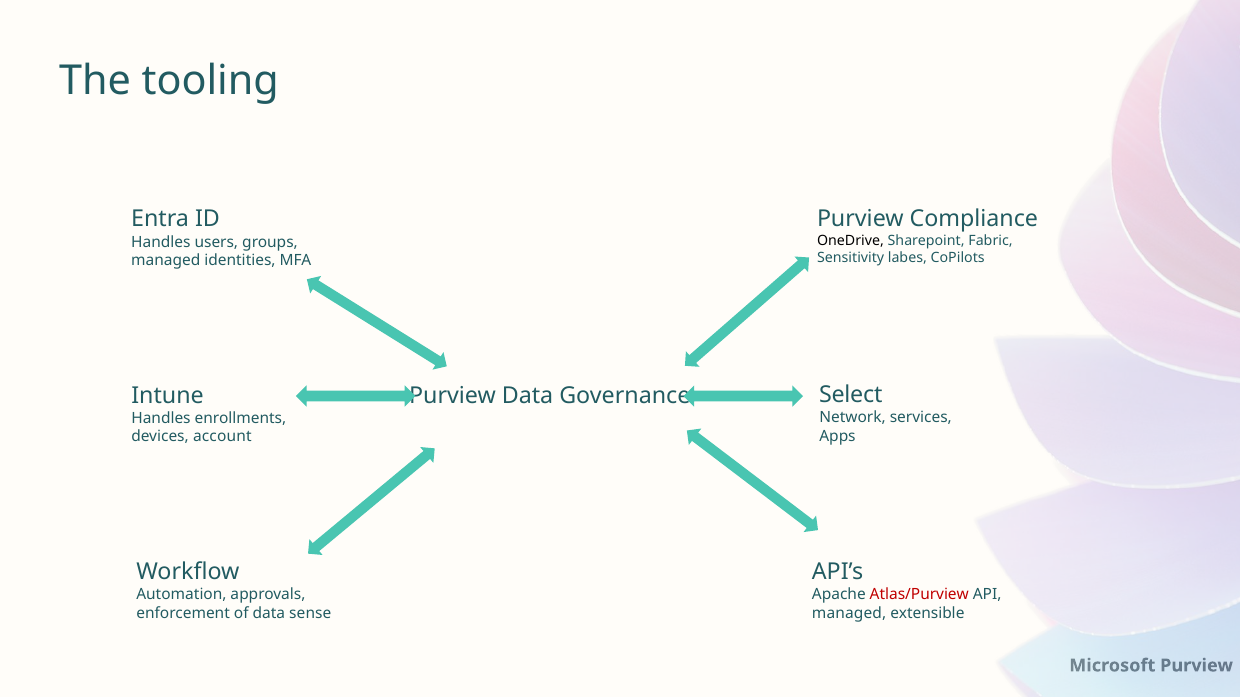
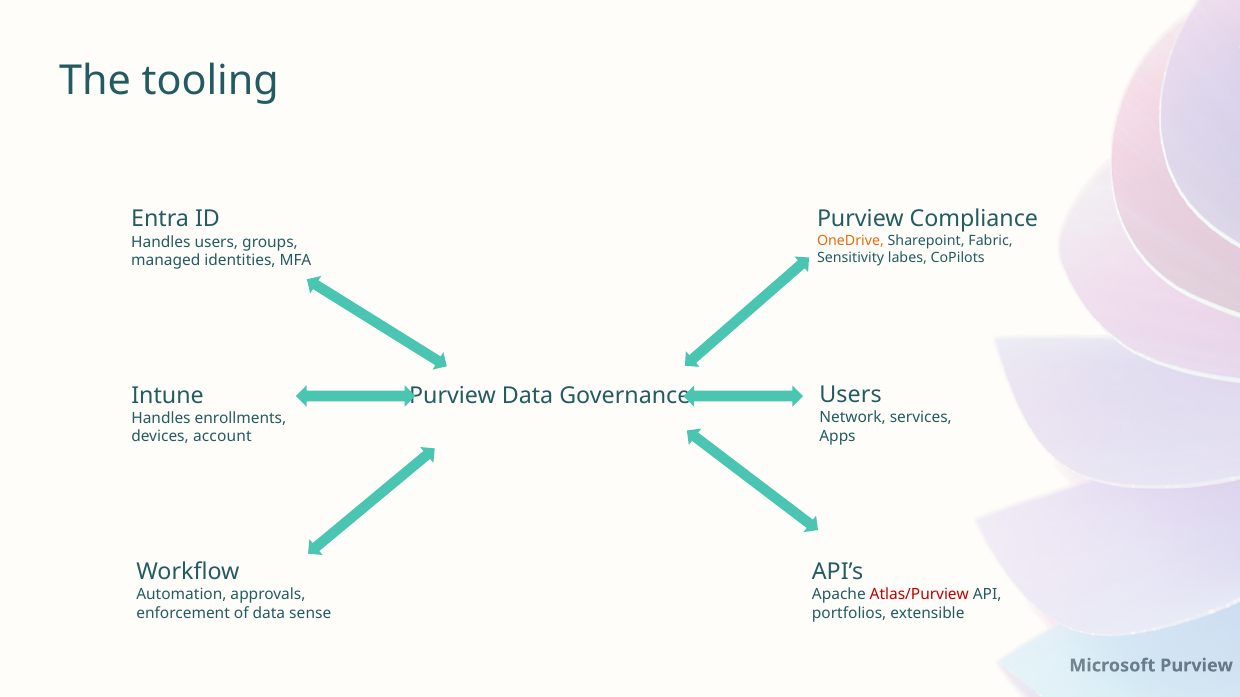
OneDrive colour: black -> orange (850, 241)
Select: Select -> Users (851, 395)
managed: managed -> portfolios (849, 613)
